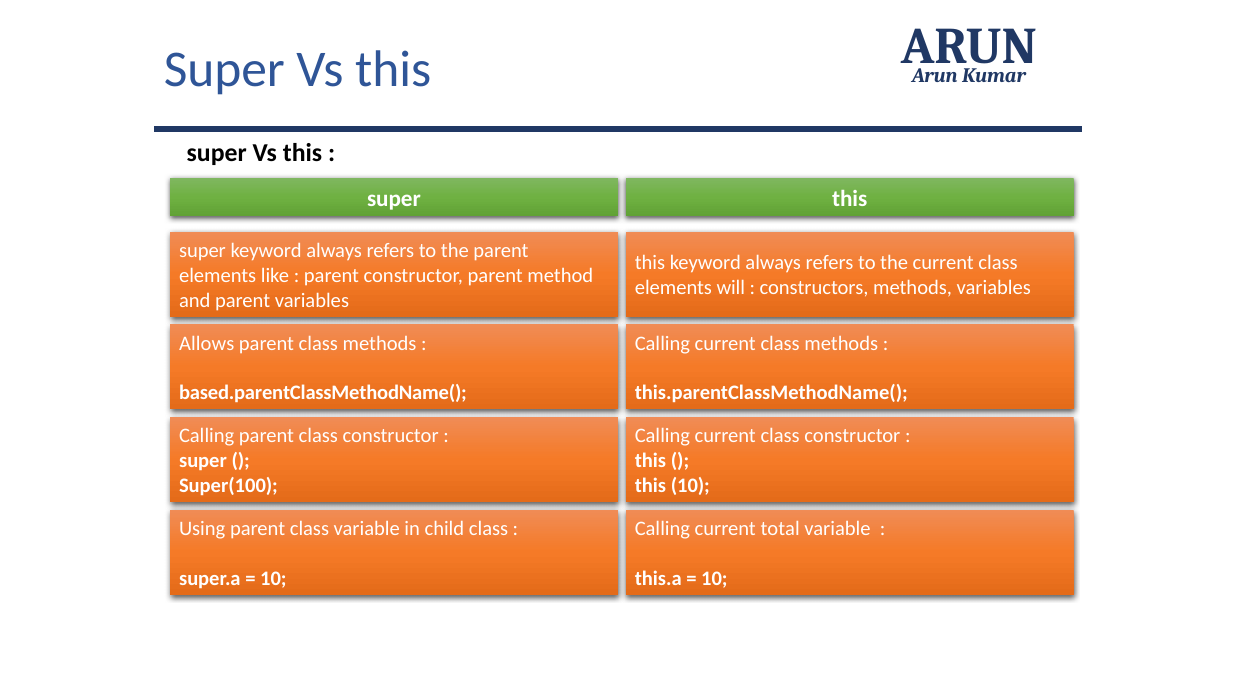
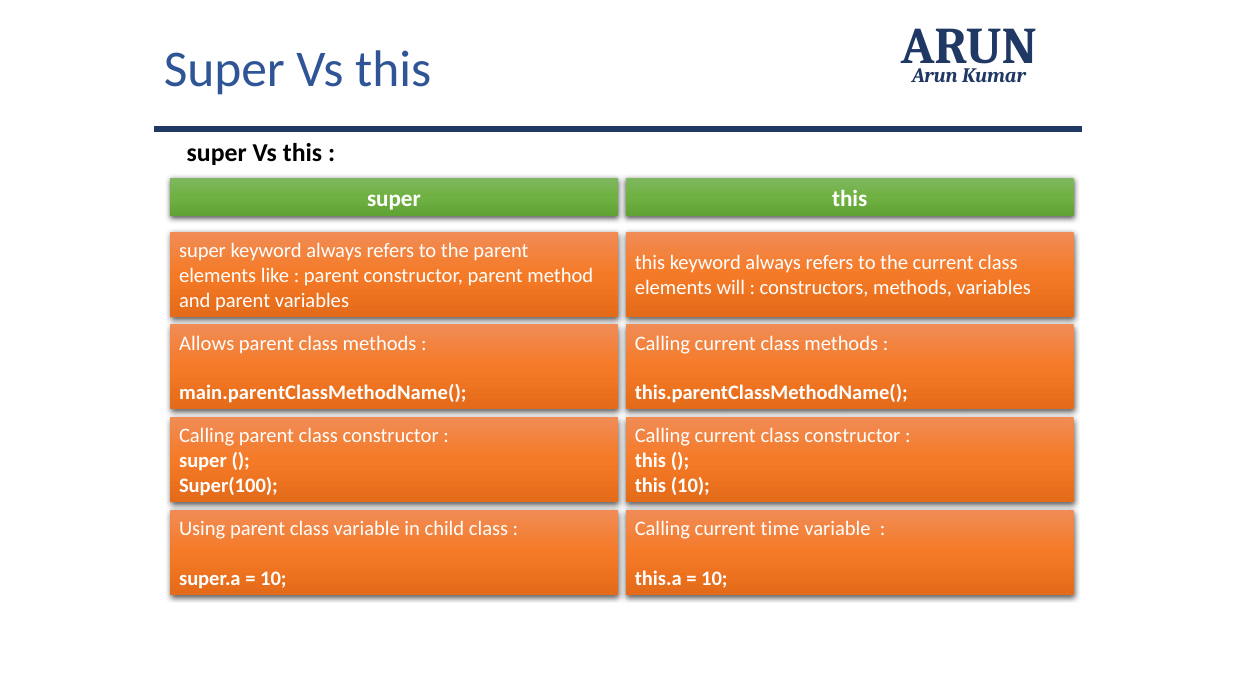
based.parentClassMethodName(: based.parentClassMethodName( -> main.parentClassMethodName( (323, 393)
total: total -> time (780, 529)
